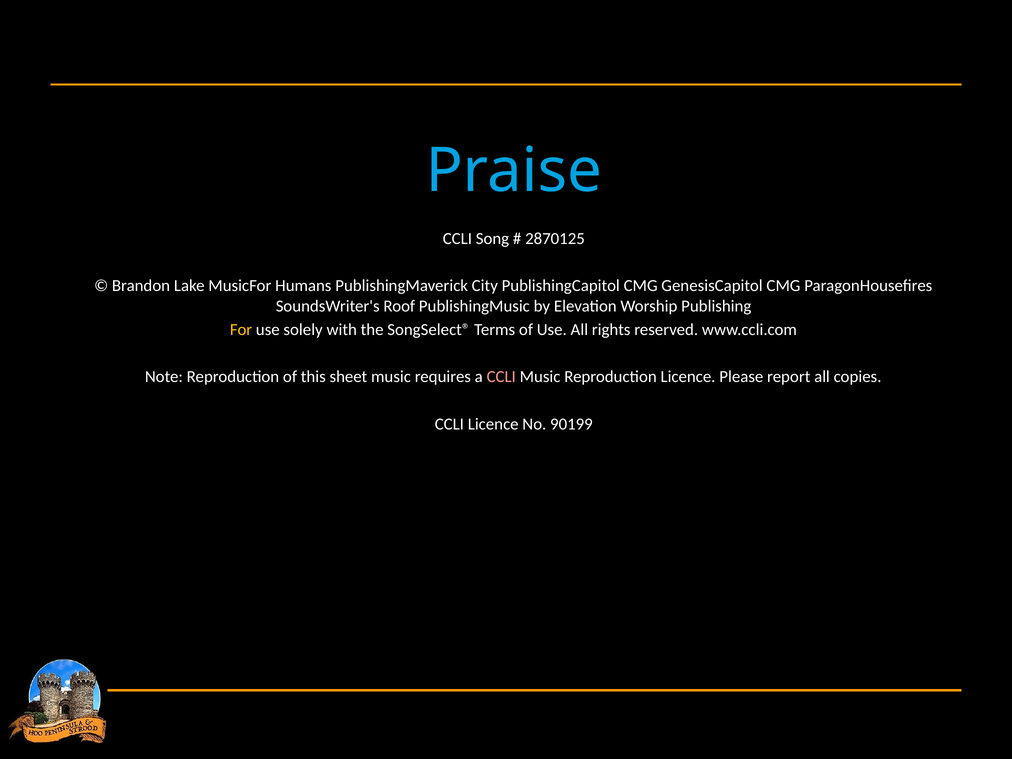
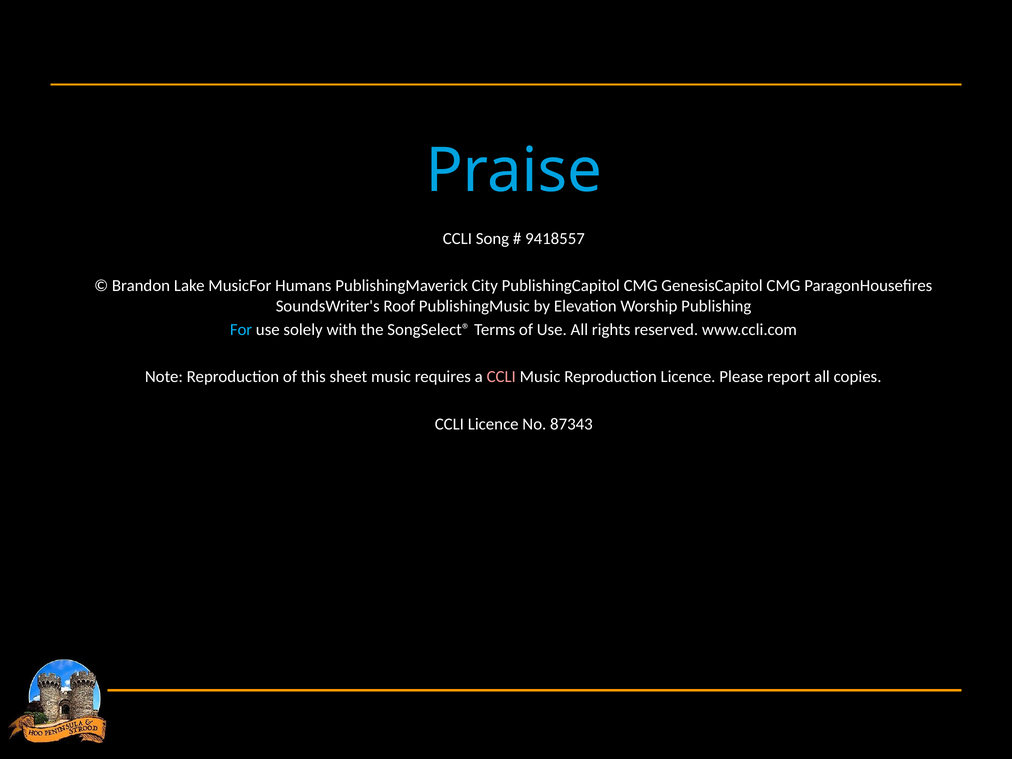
2870125: 2870125 -> 9418557 (555, 238)
For colour: yellow -> light blue (241, 330)
90199: 90199 -> 87343 (571, 424)
